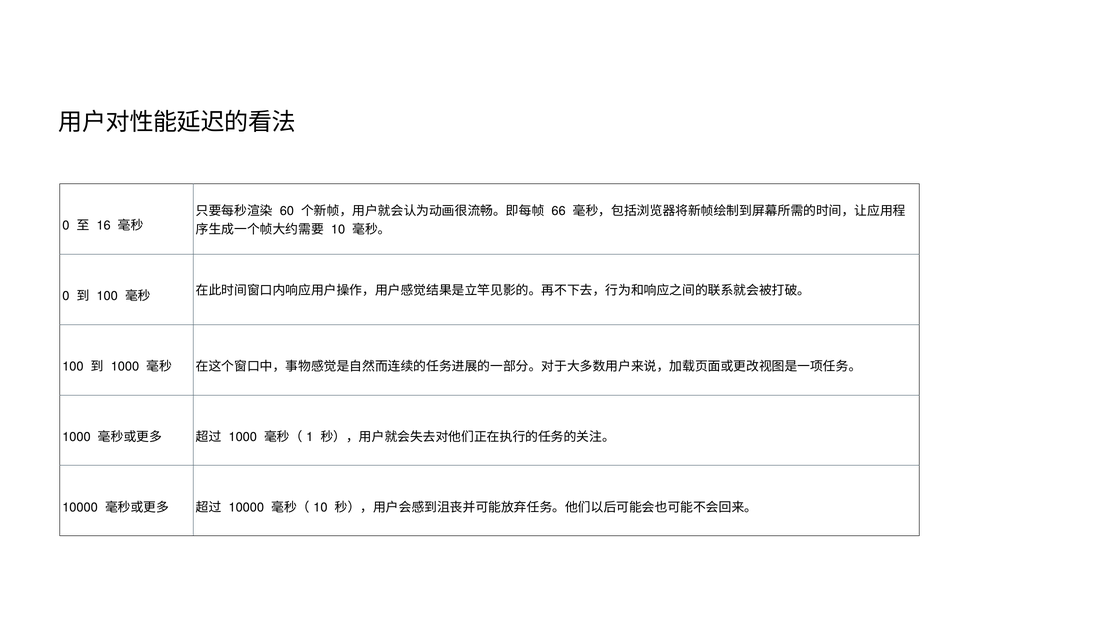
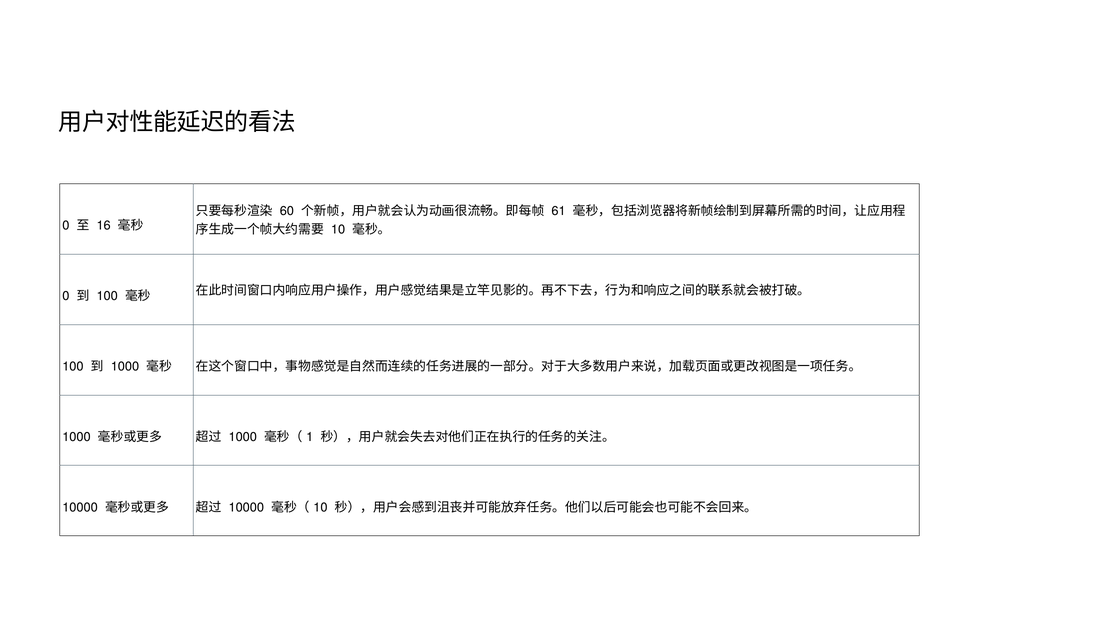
66: 66 -> 61 (559, 211)
